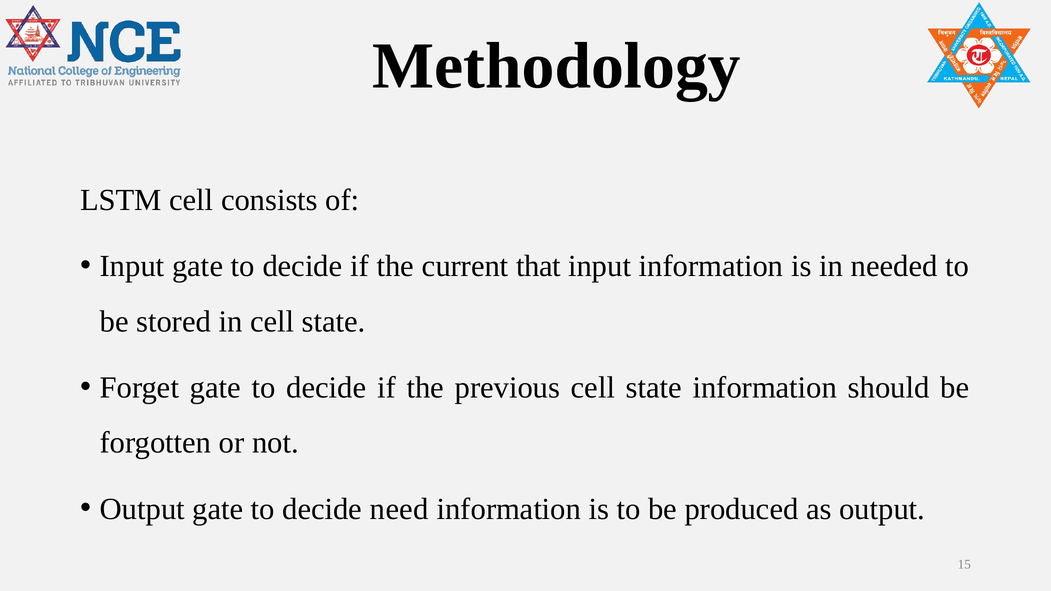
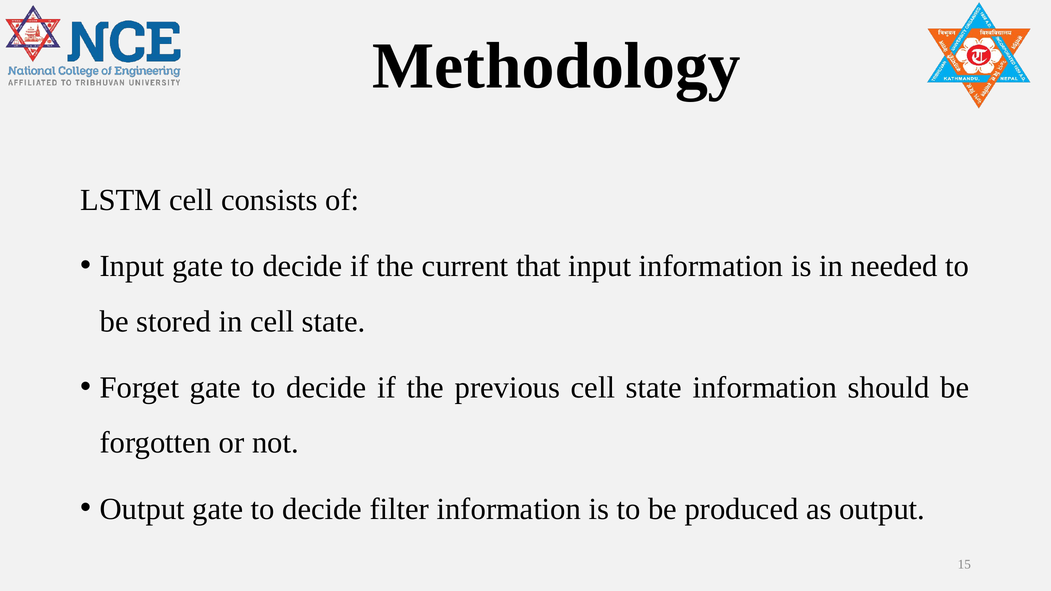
need: need -> filter (399, 509)
